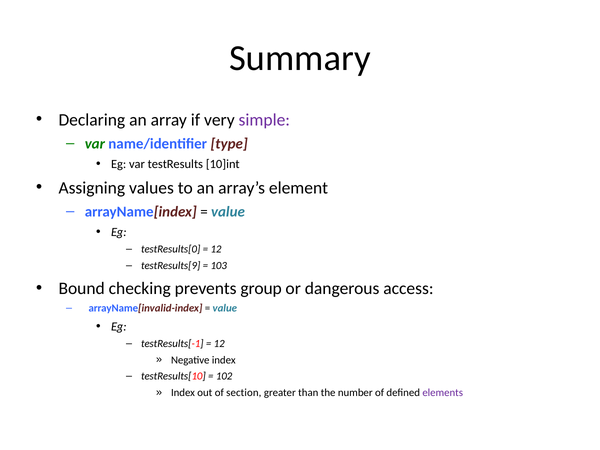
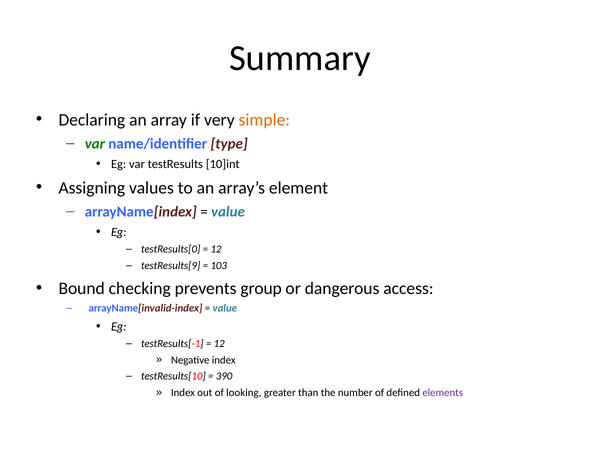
simple colour: purple -> orange (264, 120)
102: 102 -> 390 (224, 376)
section: section -> looking (244, 393)
